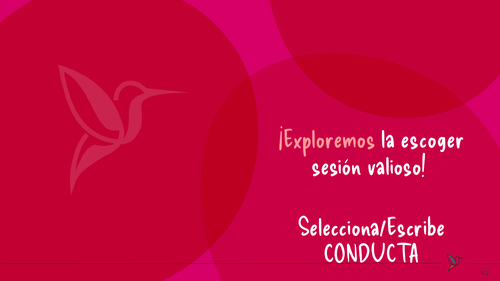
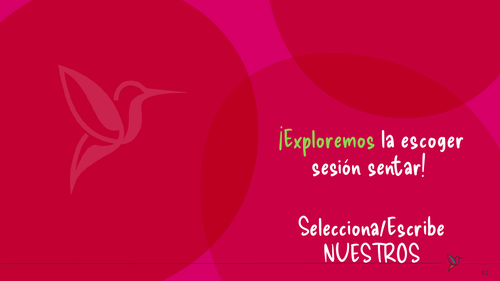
¡Exploremos colour: pink -> light green (327, 140)
valioso: valioso -> sentar (397, 167)
CONDUCTA: CONDUCTA -> NUESTROS (372, 255)
